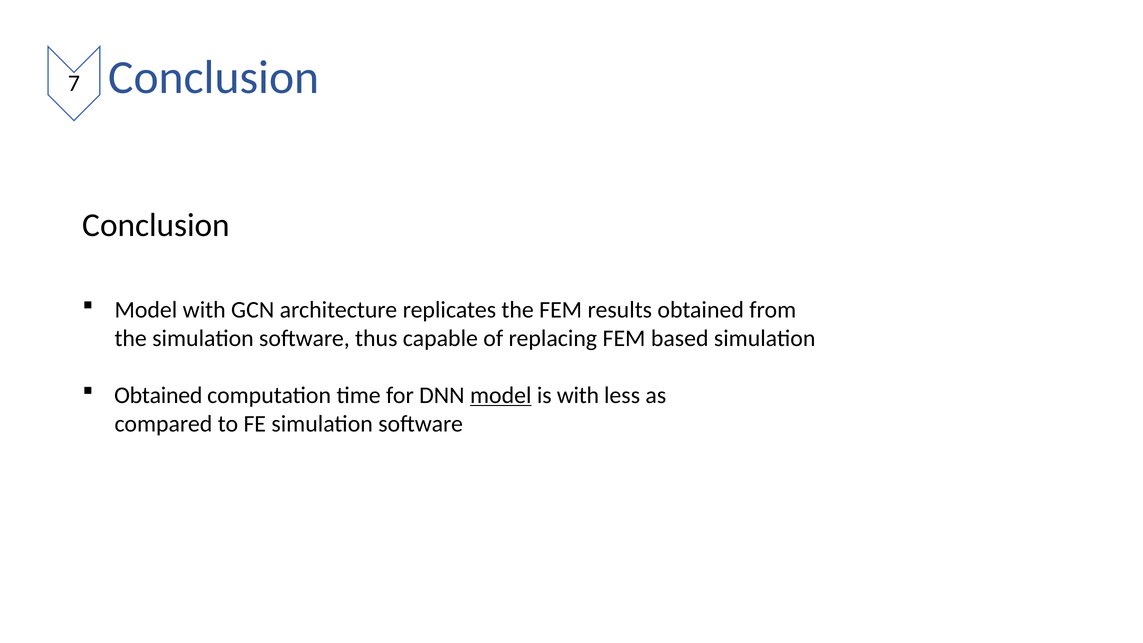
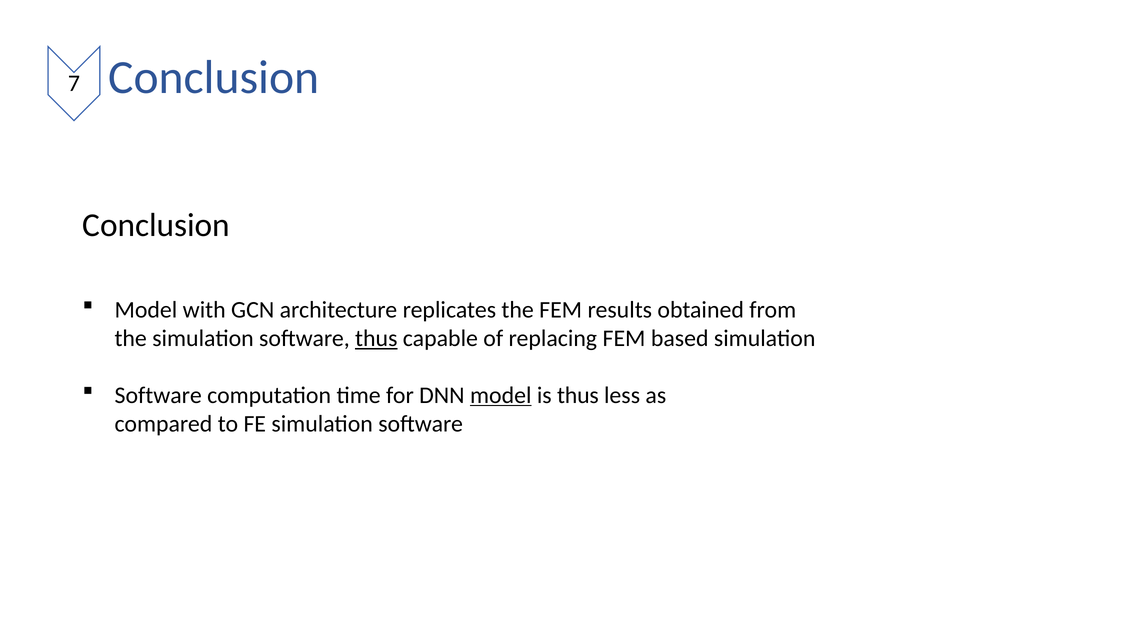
thus underline: none -> present (376, 338)
Obtained: Obtained -> Software (158, 395)
is with: with -> thus (578, 395)
